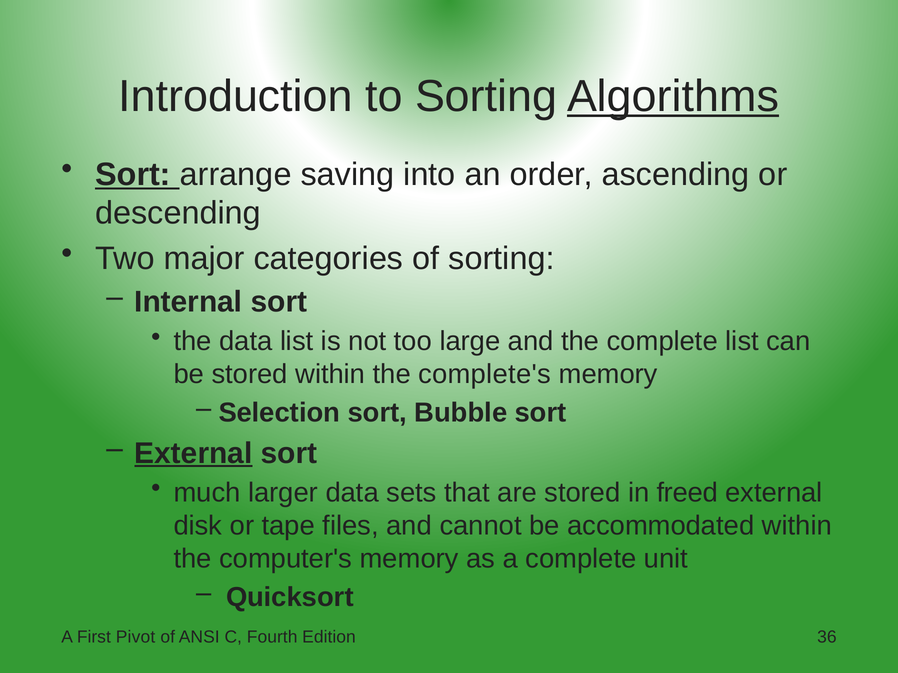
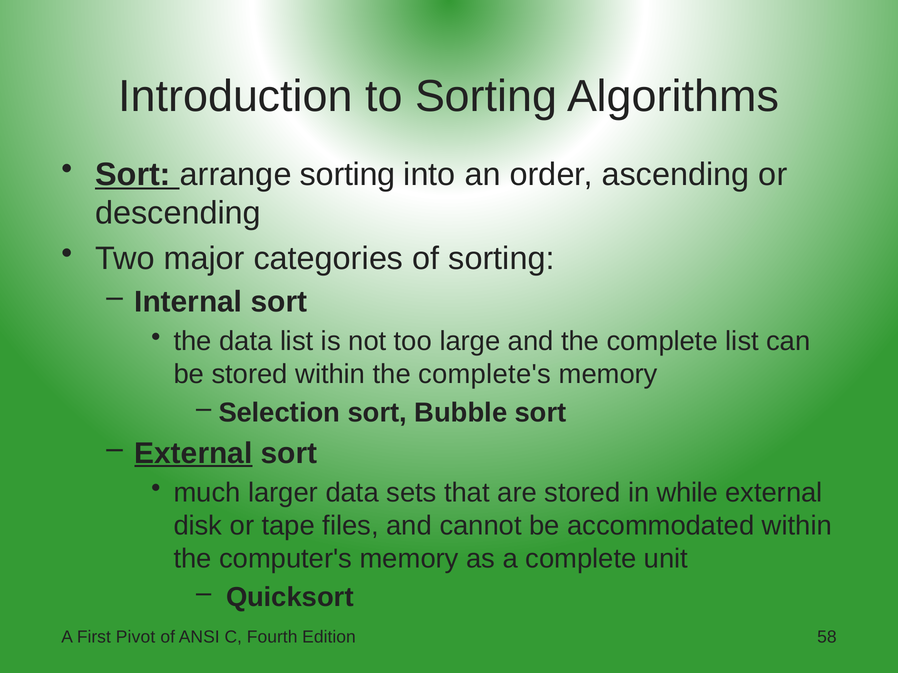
Algorithms underline: present -> none (673, 97)
arrange saving: saving -> sorting (348, 175)
freed: freed -> while (687, 493)
36: 36 -> 58 (827, 637)
